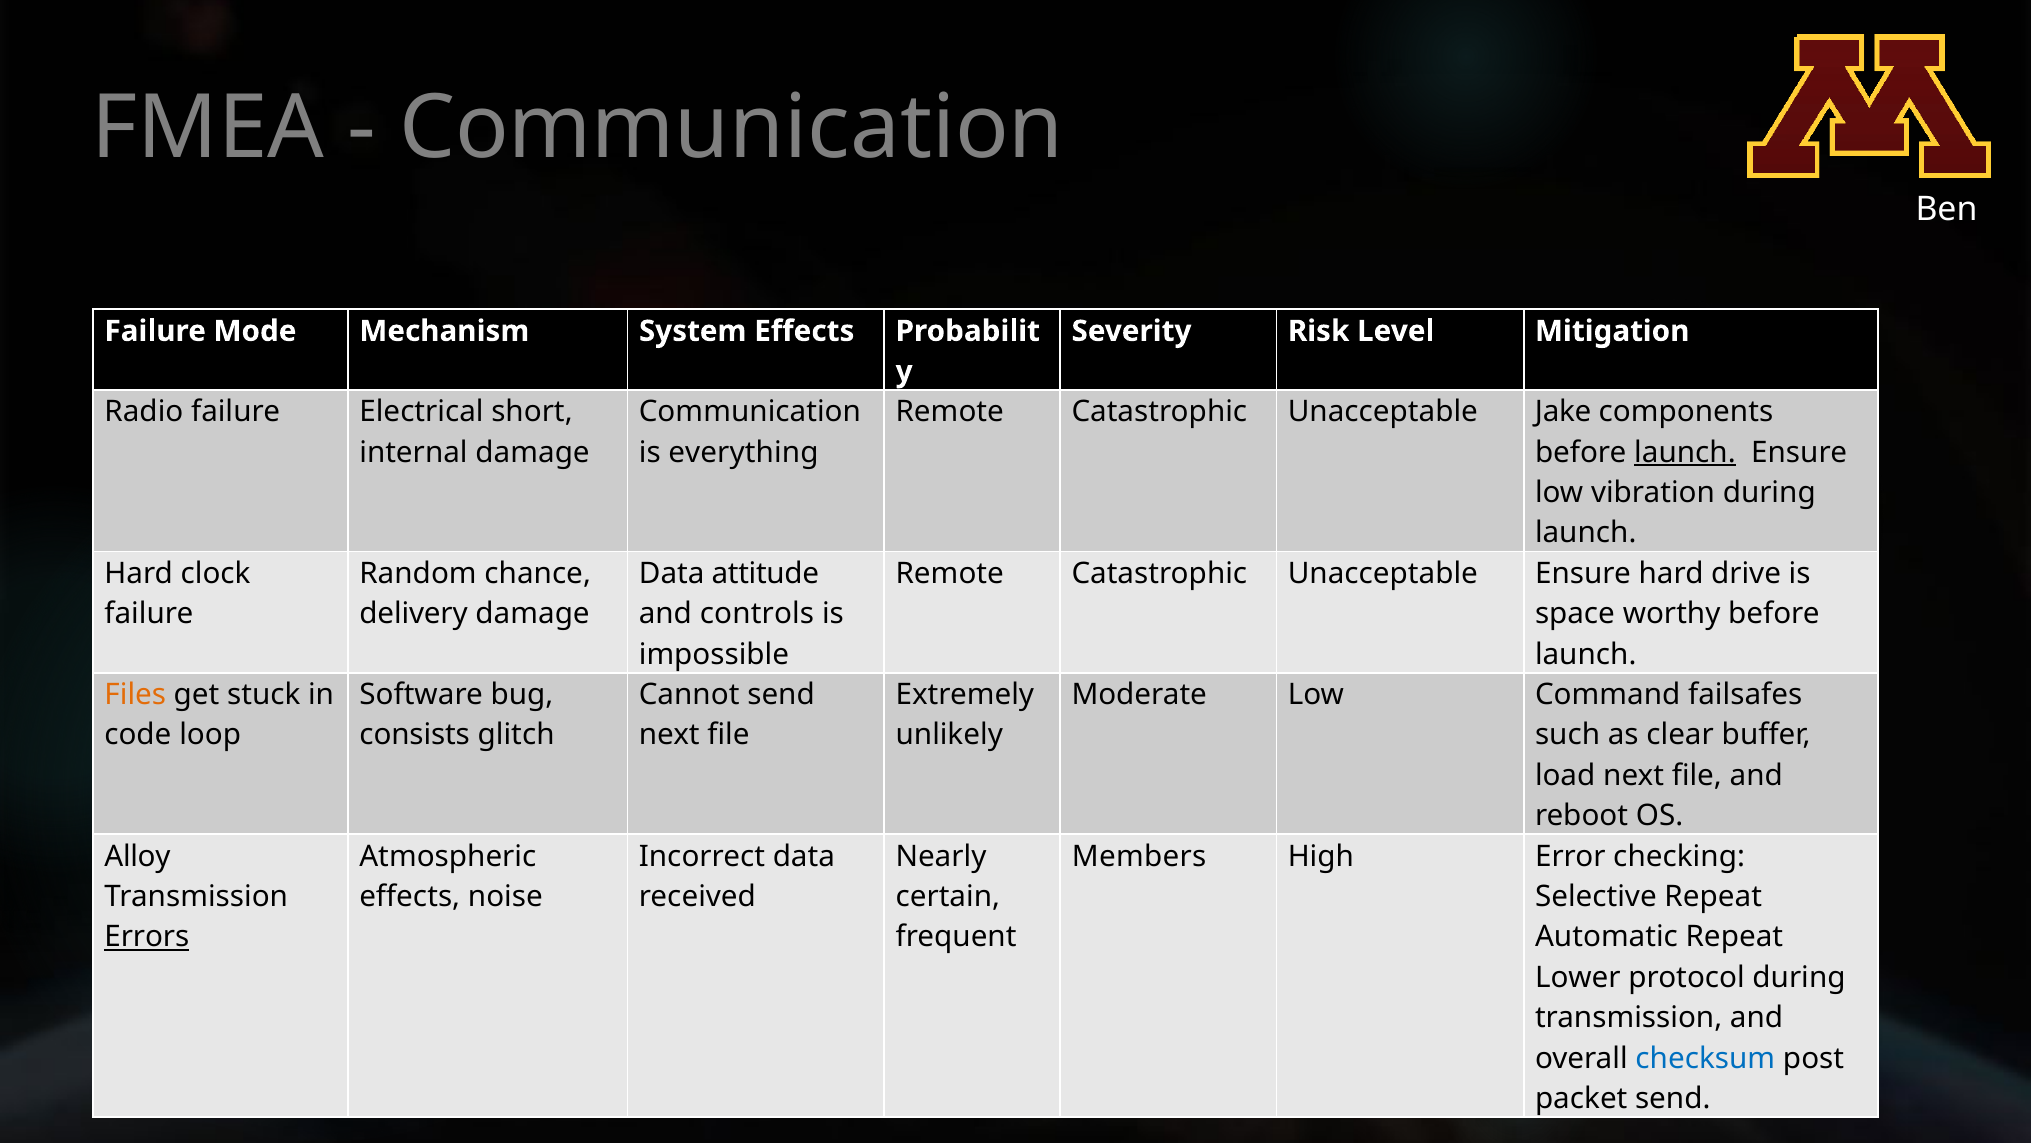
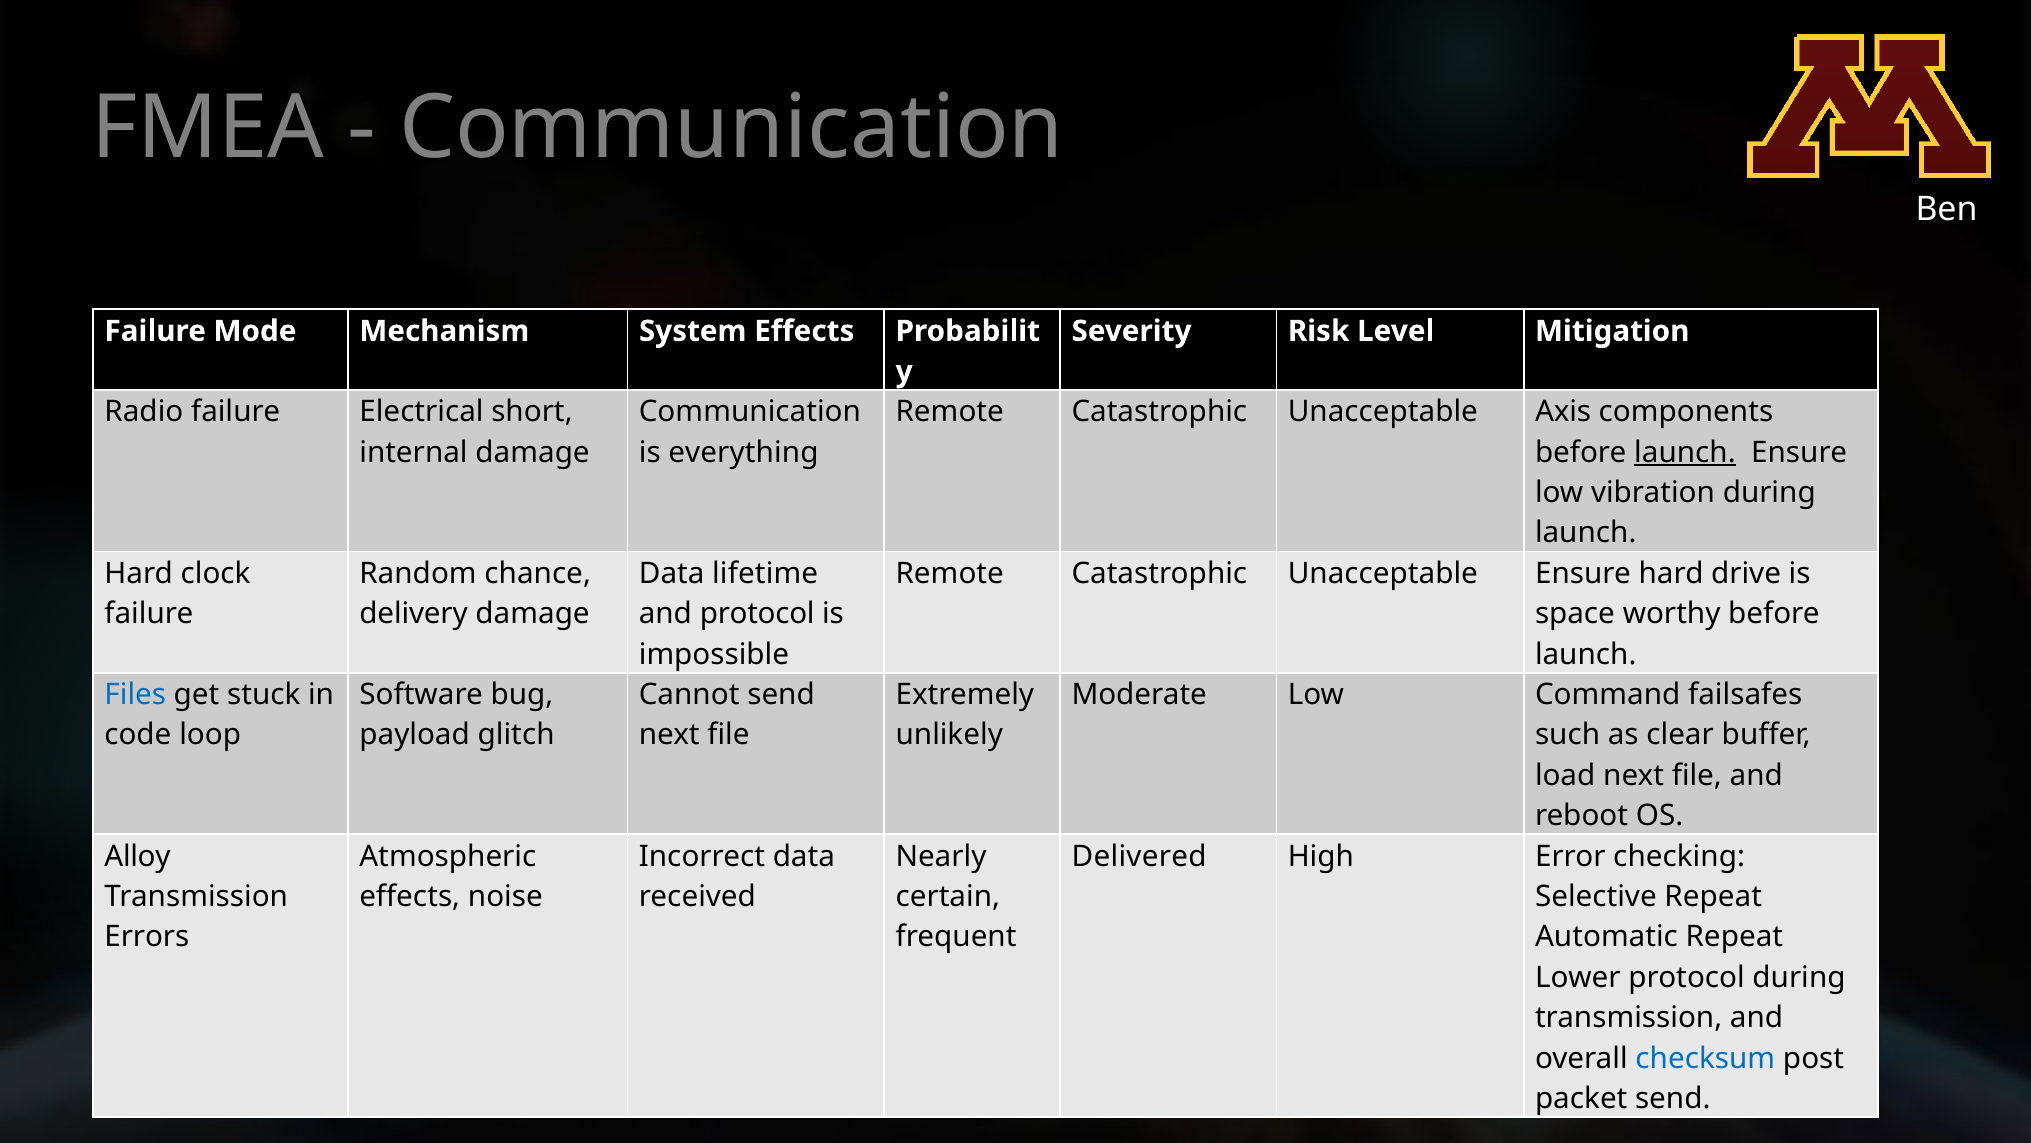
Jake: Jake -> Axis (1563, 412)
attitude: attitude -> lifetime (765, 573)
and controls: controls -> protocol (757, 614)
Files colour: orange -> blue (135, 694)
consists: consists -> payload (415, 735)
Members: Members -> Delivered (1139, 856)
Errors underline: present -> none (147, 937)
